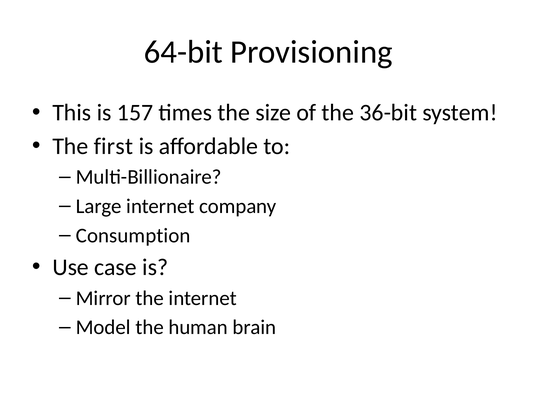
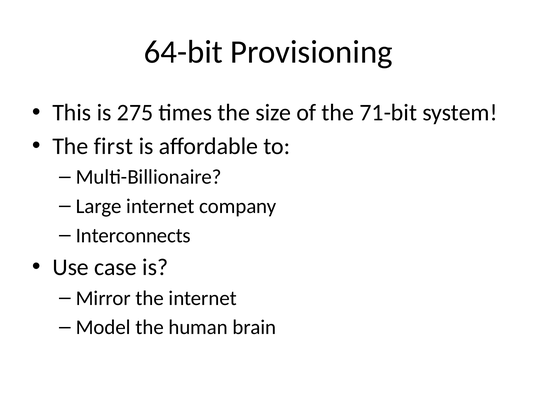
157: 157 -> 275 (135, 113)
36-bit: 36-bit -> 71-bit (388, 113)
Consumption: Consumption -> Interconnects (133, 235)
